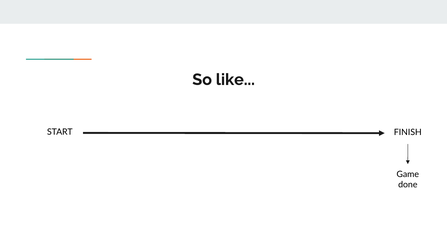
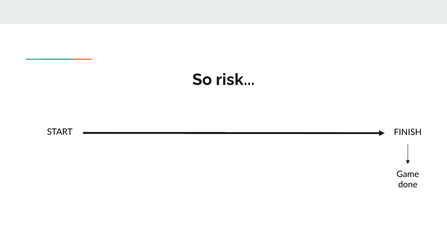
like: like -> risk (235, 80)
